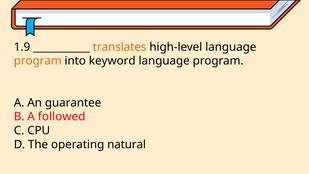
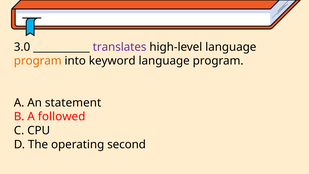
1.9: 1.9 -> 3.0 (22, 47)
translates colour: orange -> purple (120, 47)
guarantee: guarantee -> statement (73, 103)
natural: natural -> second (127, 144)
